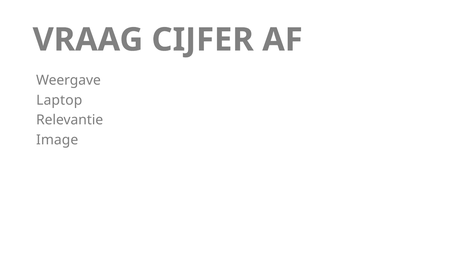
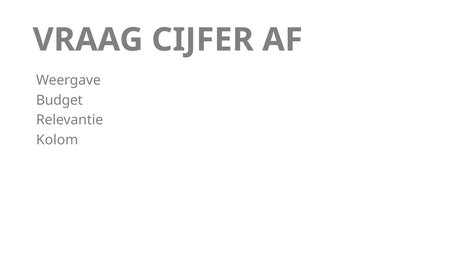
Laptop: Laptop -> Budget (59, 100)
Image: Image -> Kolom (57, 140)
